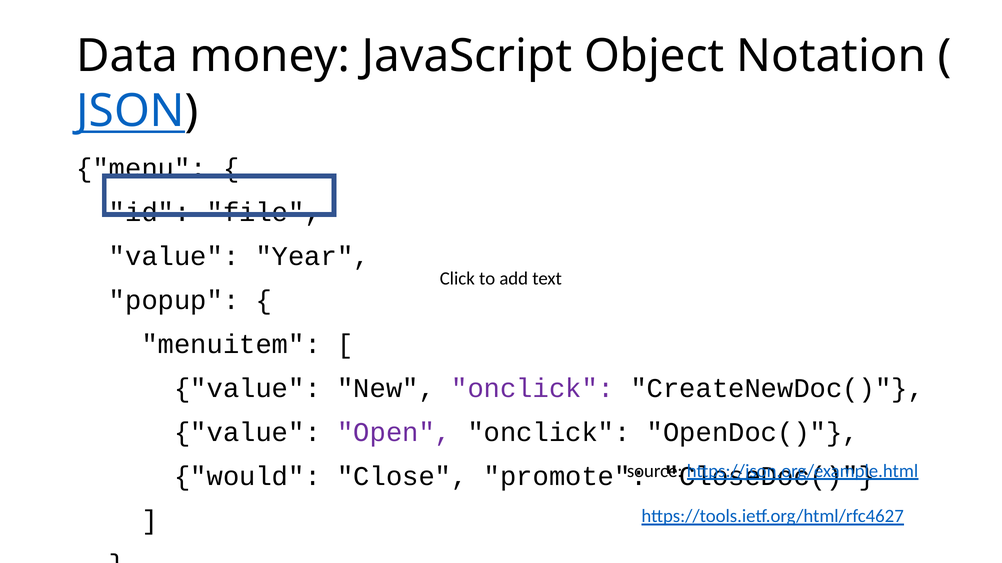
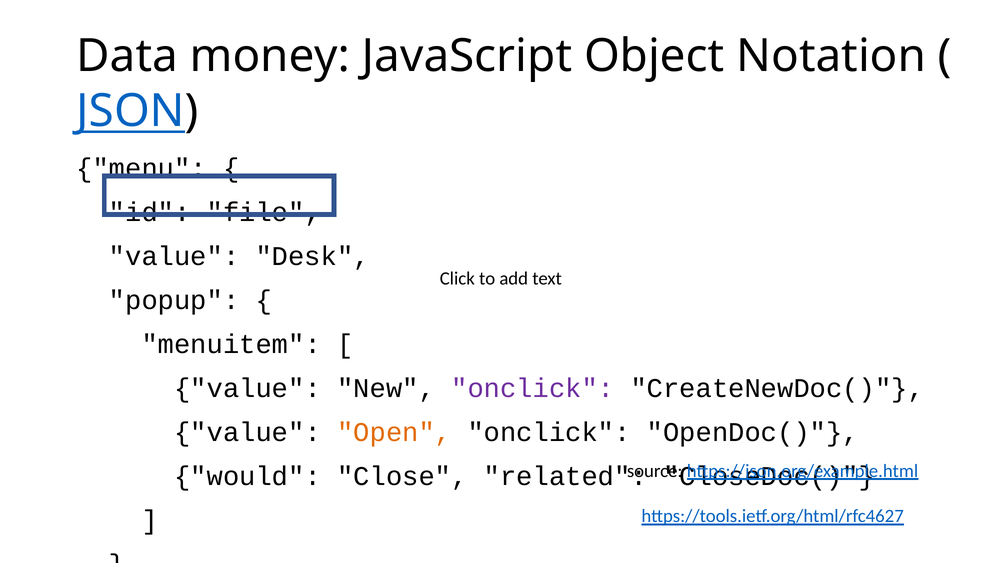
Year: Year -> Desk (313, 256)
Open colour: purple -> orange (394, 433)
promote: promote -> related (565, 477)
